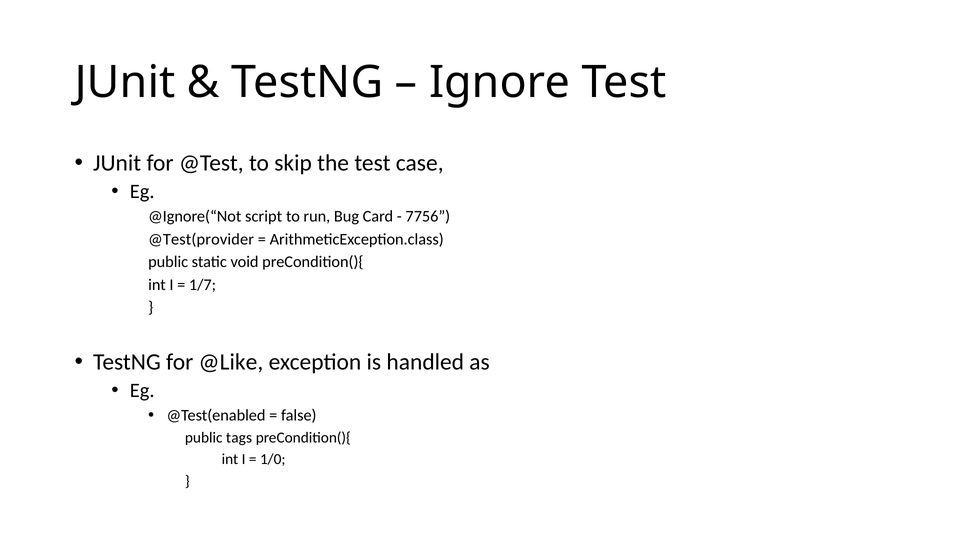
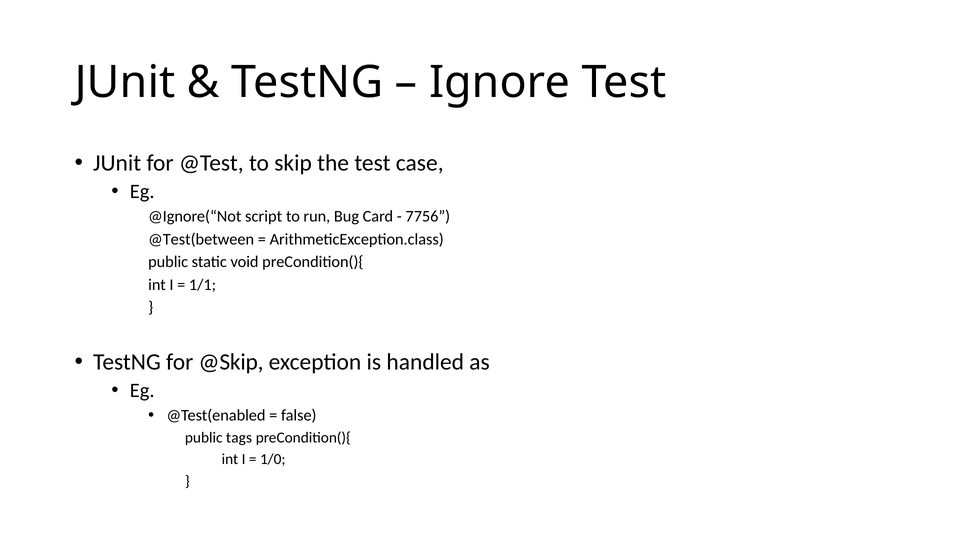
@Test(provider: @Test(provider -> @Test(between (201, 239)
1/7: 1/7 -> 1/1 (203, 285)
@Like: @Like -> @Skip (231, 362)
